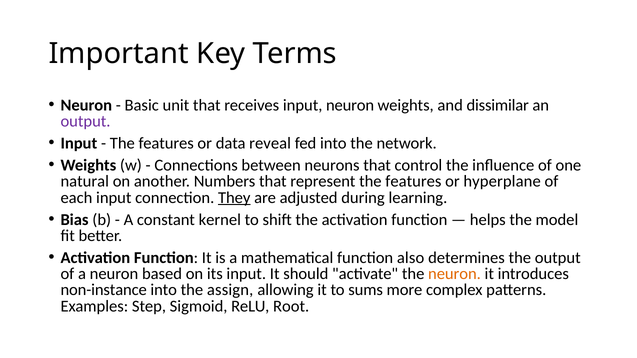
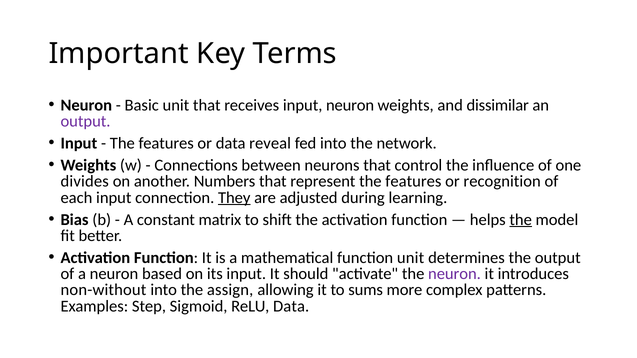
natural: natural -> divides (85, 182)
hyperplane: hyperplane -> recognition (502, 182)
kernel: kernel -> matrix (220, 220)
the underline: none -> present (521, 220)
function also: also -> unit (411, 258)
neuron colour: orange -> purple (454, 274)
non-instance: non-instance -> non-without (104, 290)
ReLU Root: Root -> Data (291, 306)
